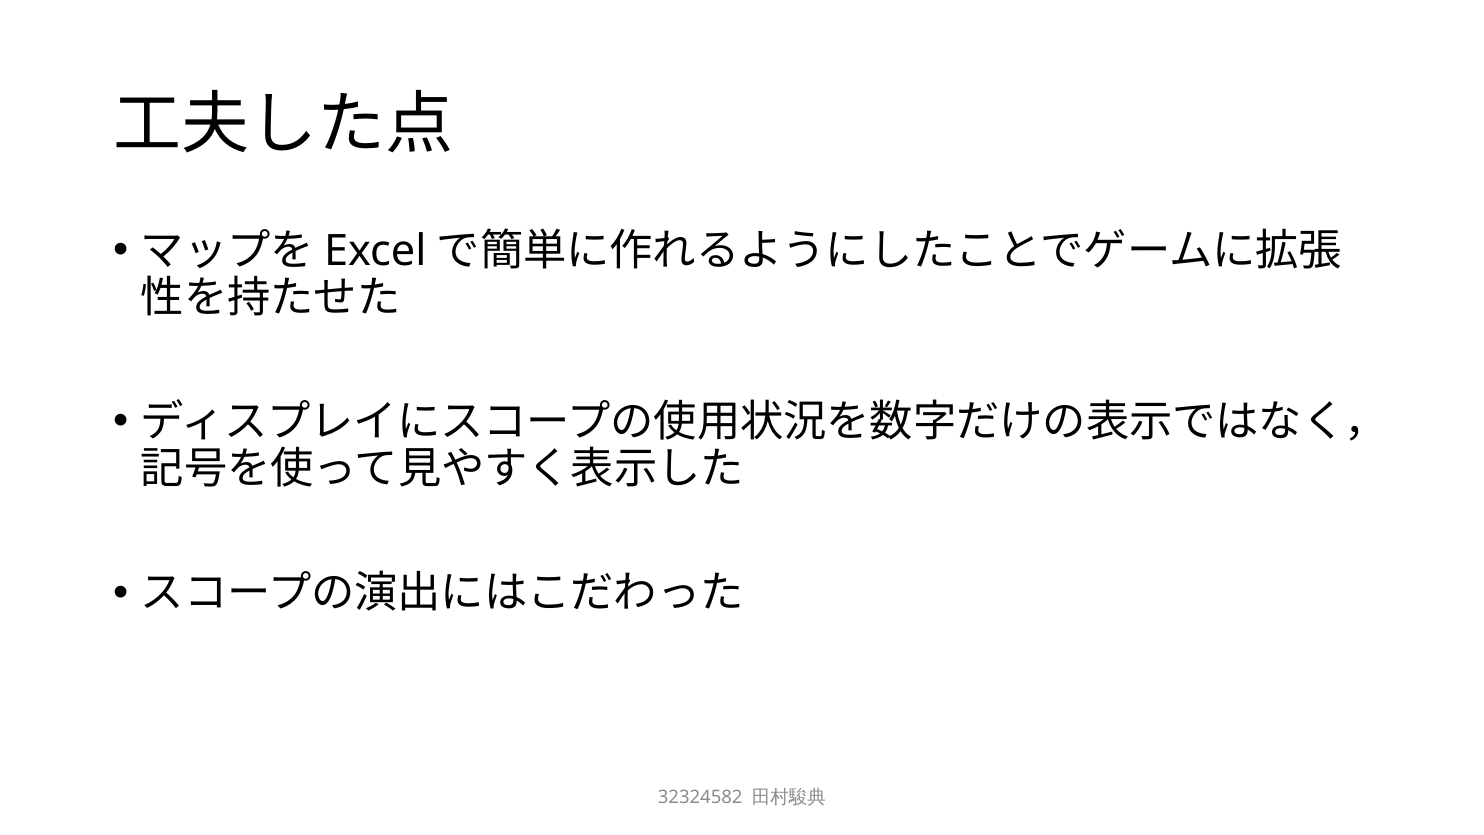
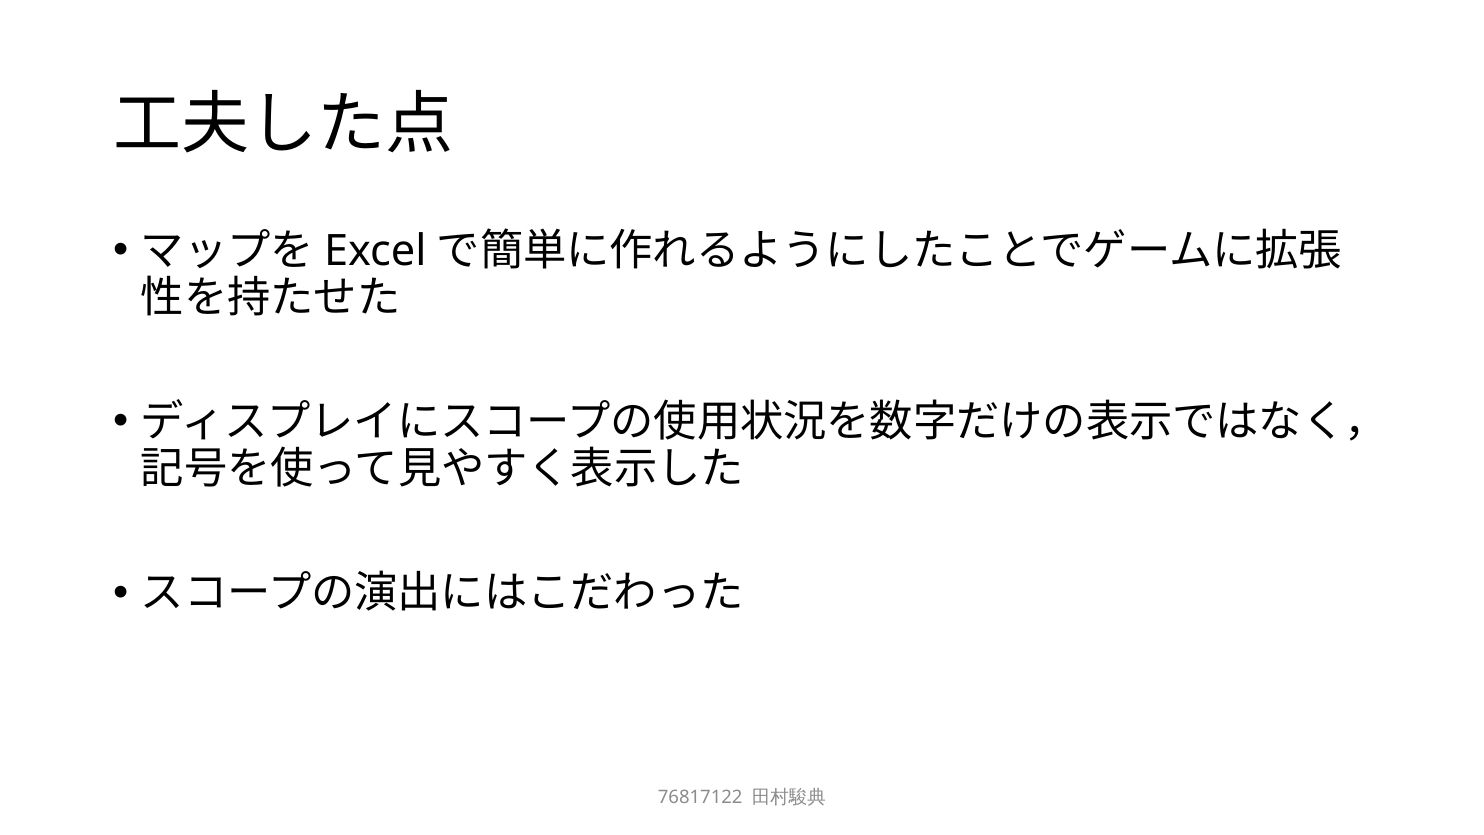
32324582: 32324582 -> 76817122 (700, 797)
